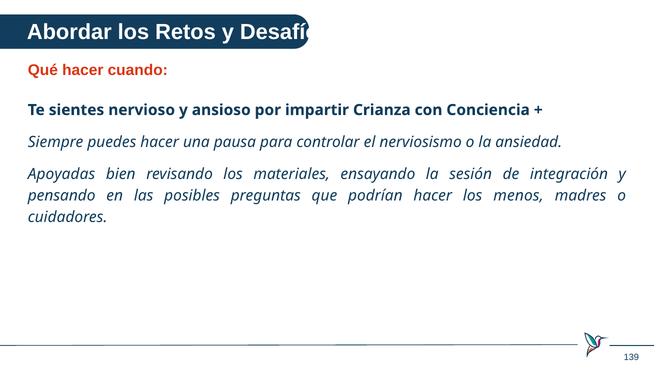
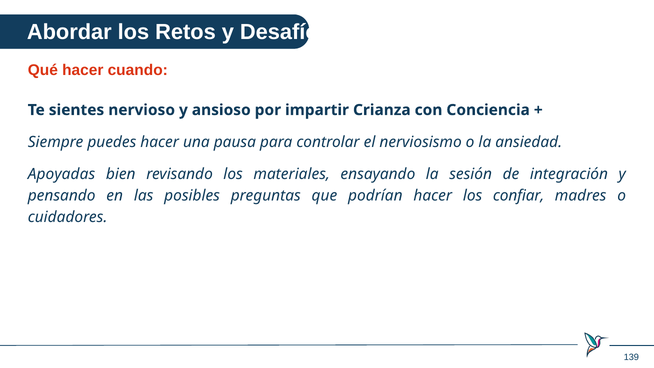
menos: menos -> confiar (519, 196)
